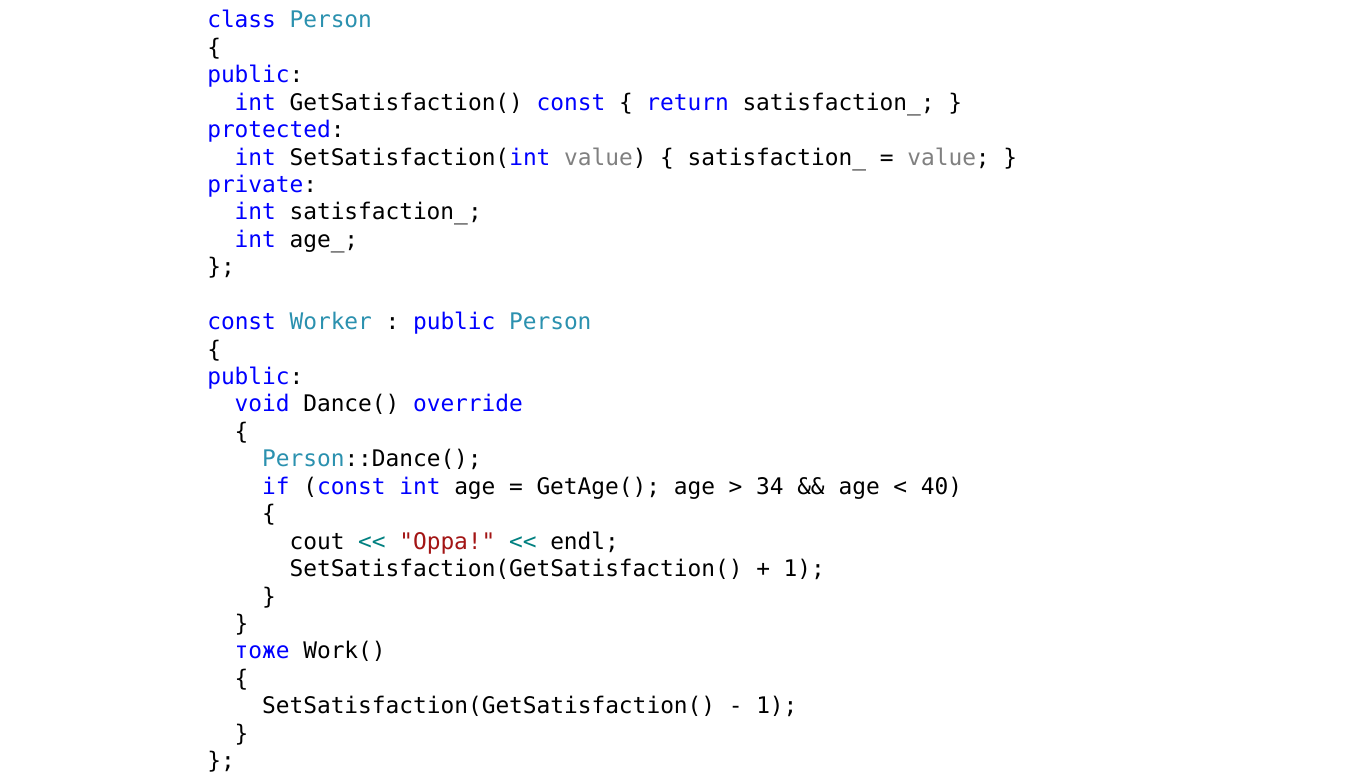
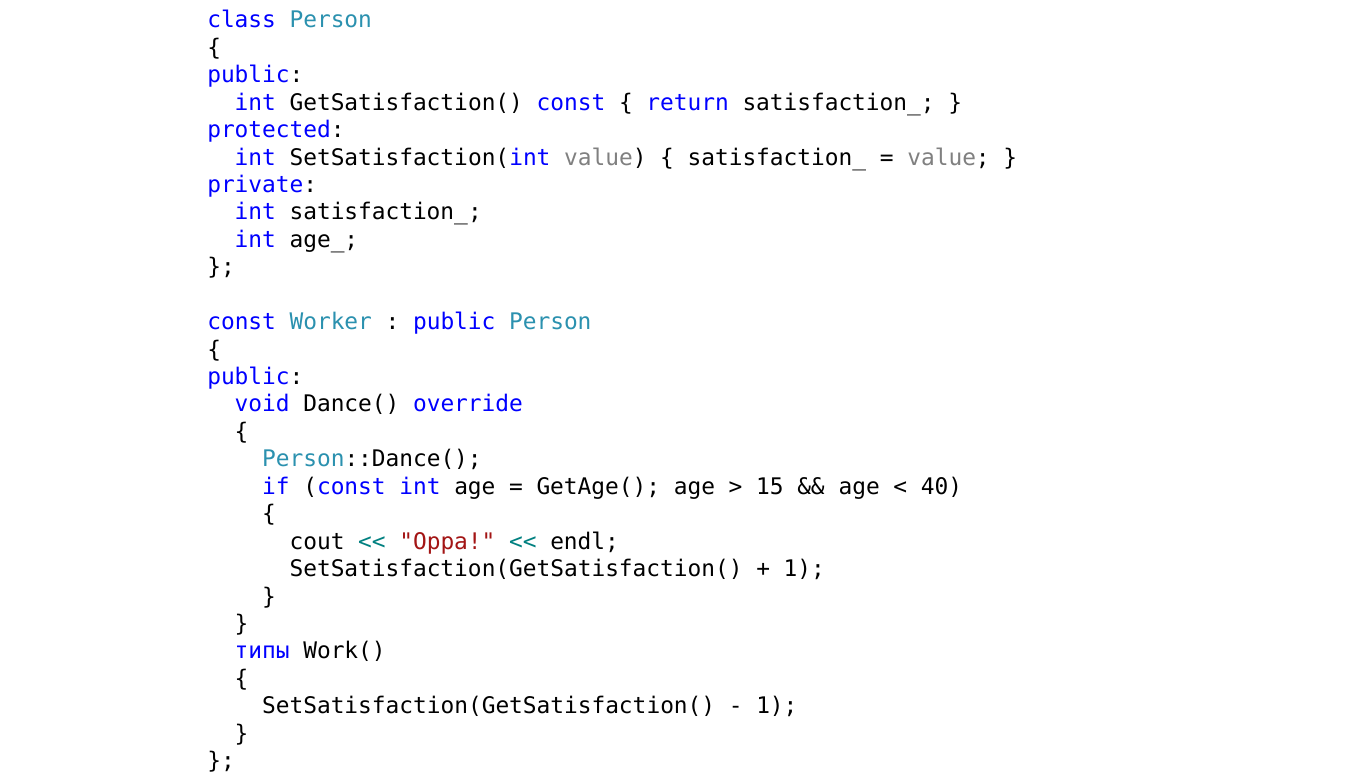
34: 34 -> 15 (770, 487)
тоже: тоже -> типы (262, 651)
